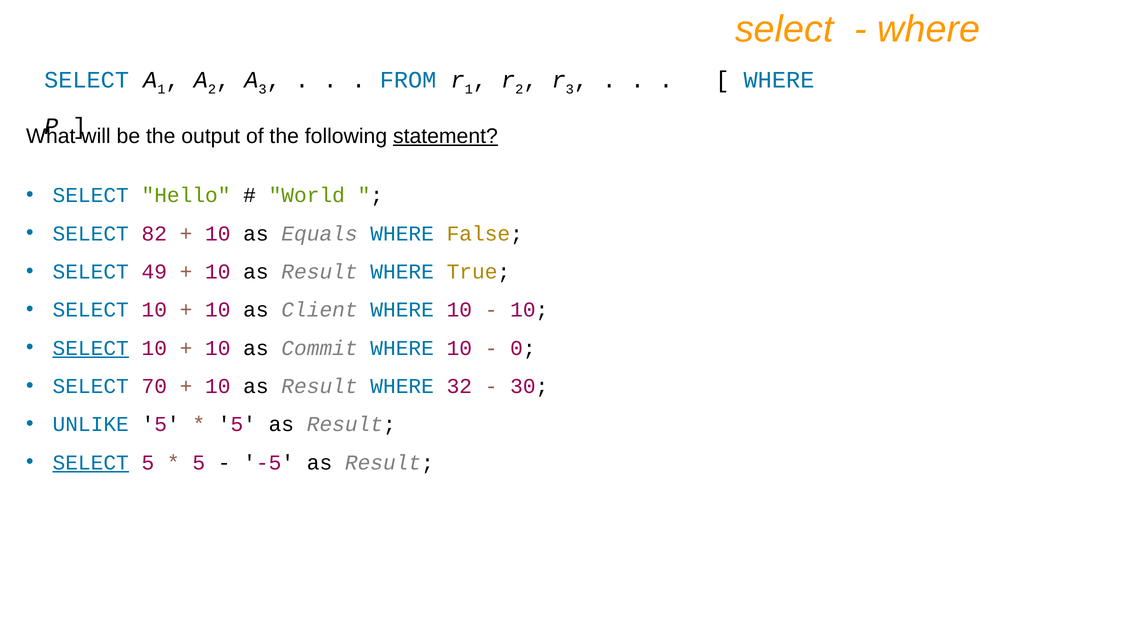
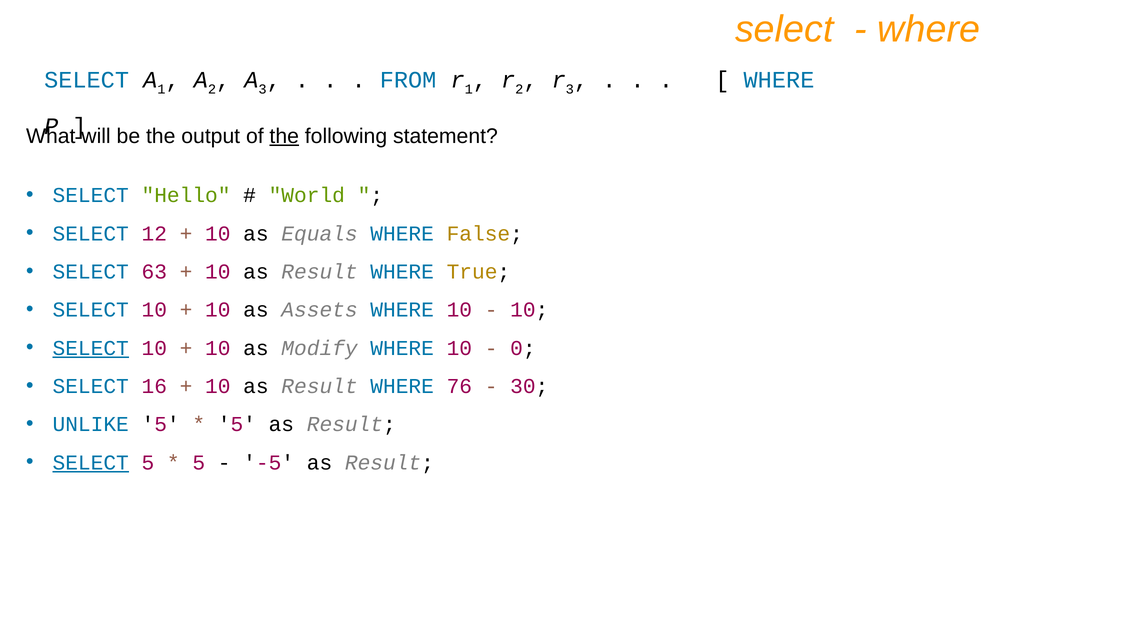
the underline: none -> present (284, 136)
statement underline: present -> none (445, 136)
82: 82 -> 12 (154, 233)
49: 49 -> 63 (154, 272)
Client: Client -> Assets (320, 310)
Commit: Commit -> Modify (320, 348)
70: 70 -> 16 (154, 386)
32: 32 -> 76 (459, 386)
